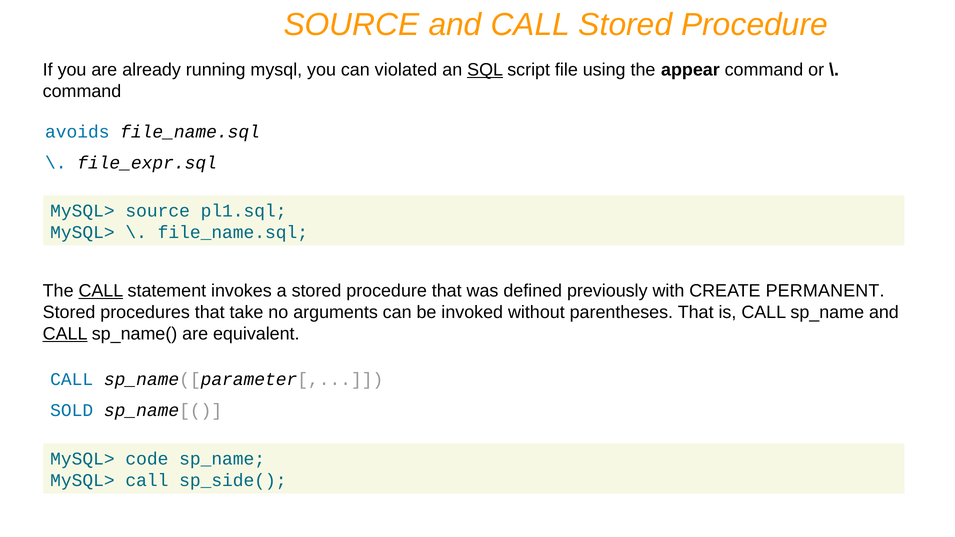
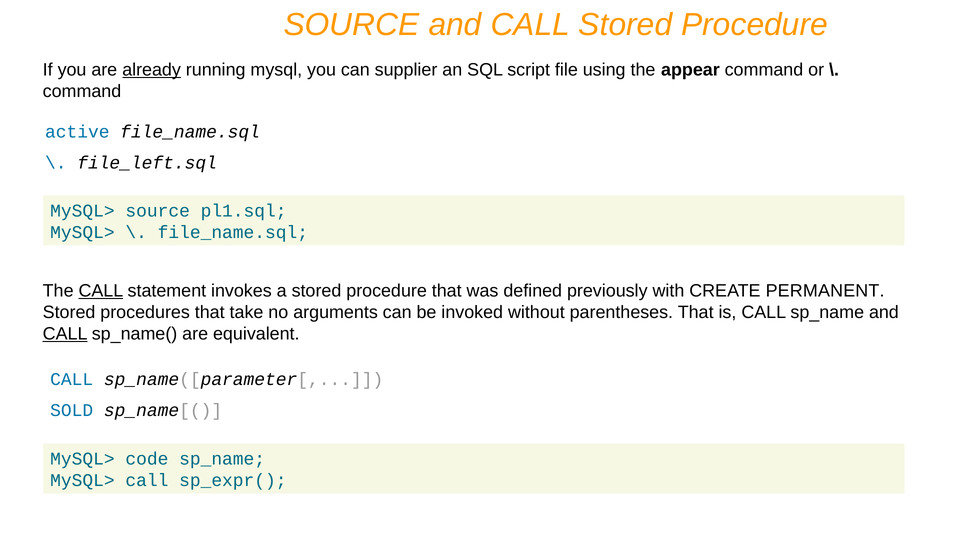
already underline: none -> present (152, 70)
violated: violated -> supplier (406, 70)
SQL underline: present -> none (485, 70)
avoids: avoids -> active (77, 132)
file_expr.sql: file_expr.sql -> file_left.sql (147, 163)
sp_side(: sp_side( -> sp_expr( (233, 481)
